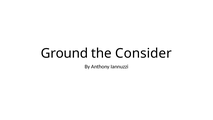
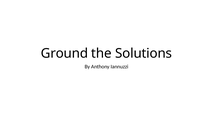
Consider: Consider -> Solutions (144, 53)
